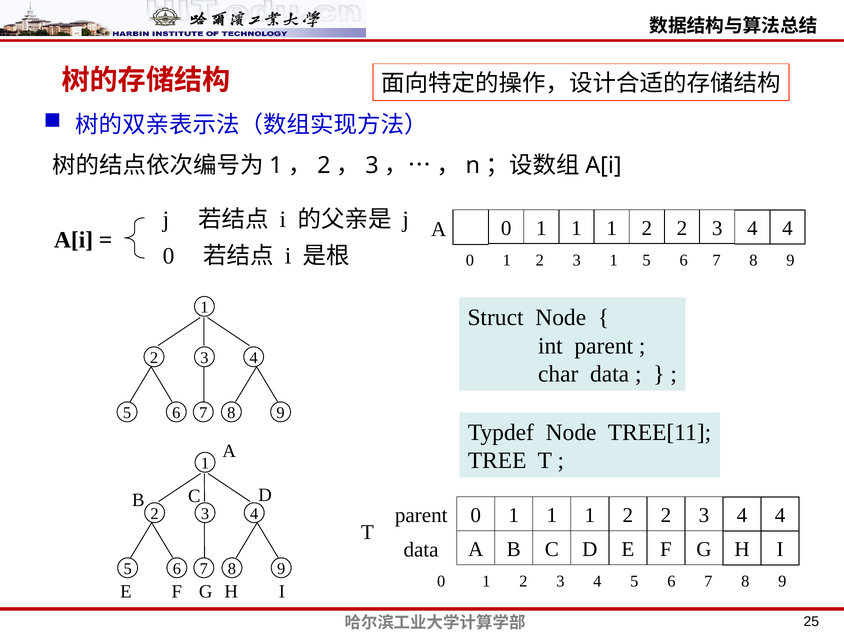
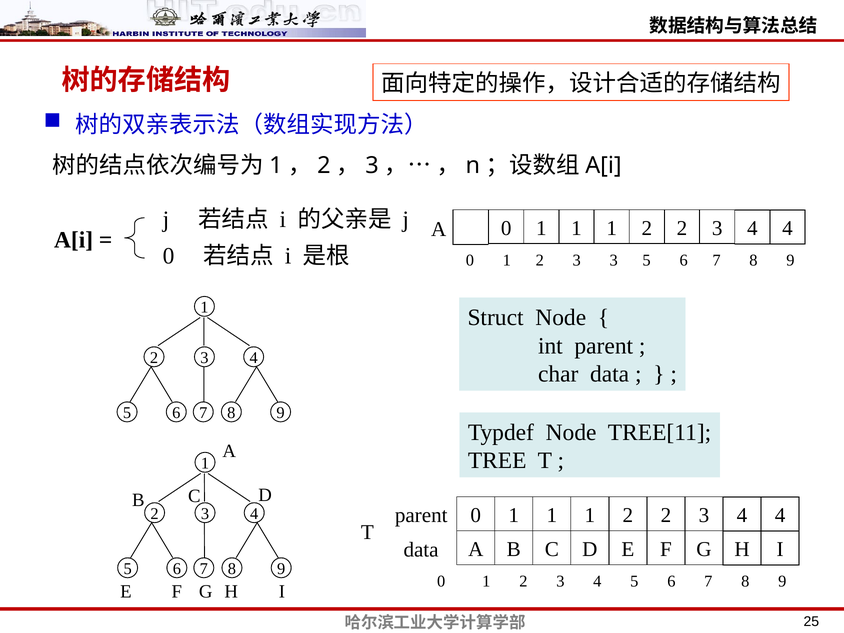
3 1: 1 -> 3 (614, 260)
